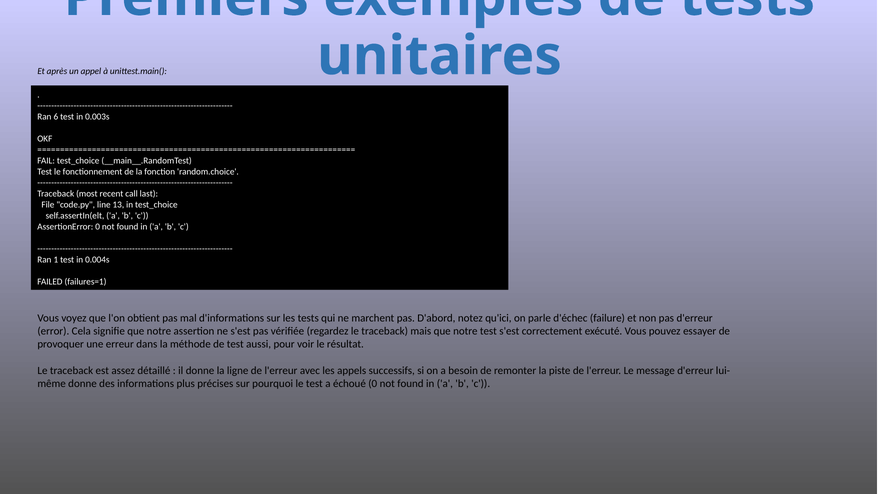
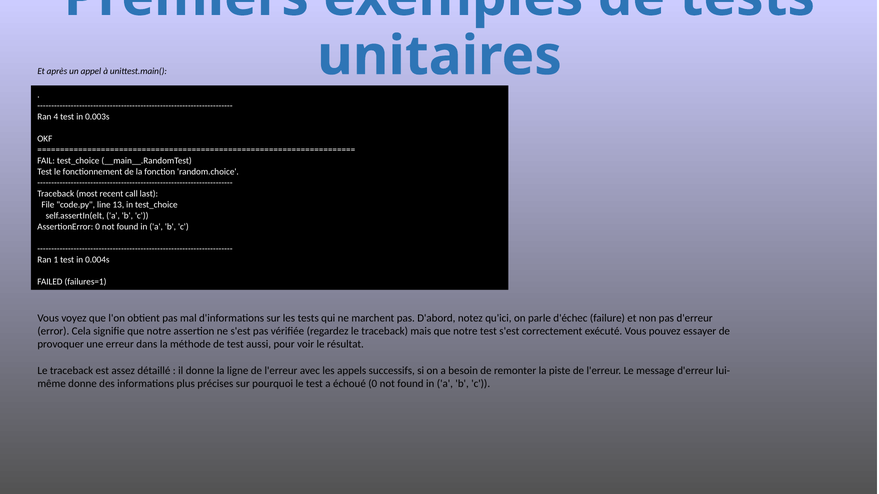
6: 6 -> 4 (56, 117)
